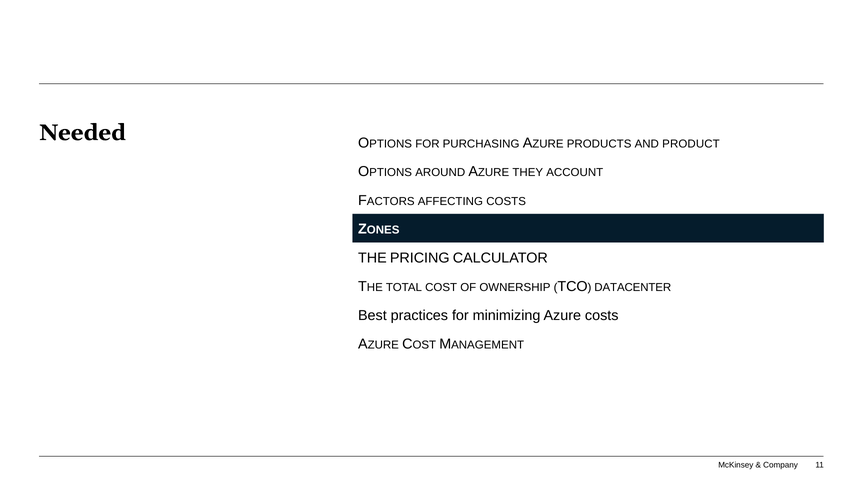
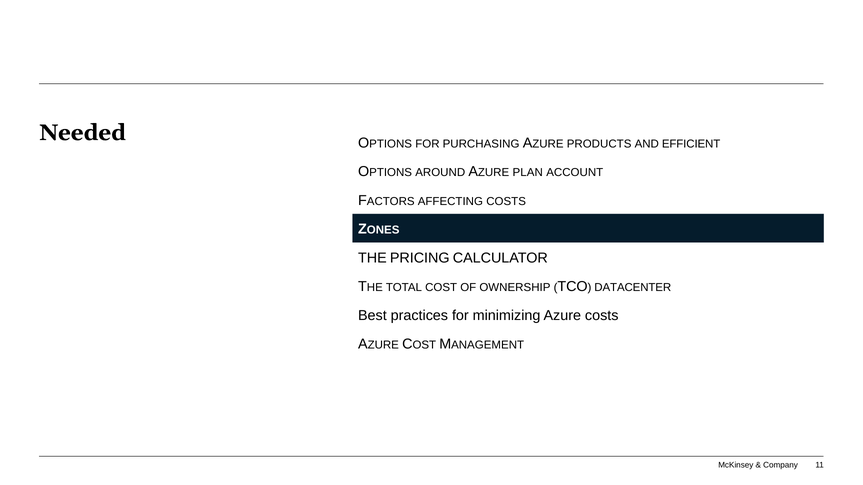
PRODUCT: PRODUCT -> EFFICIENT (691, 144)
THEY: THEY -> PLAN (528, 173)
